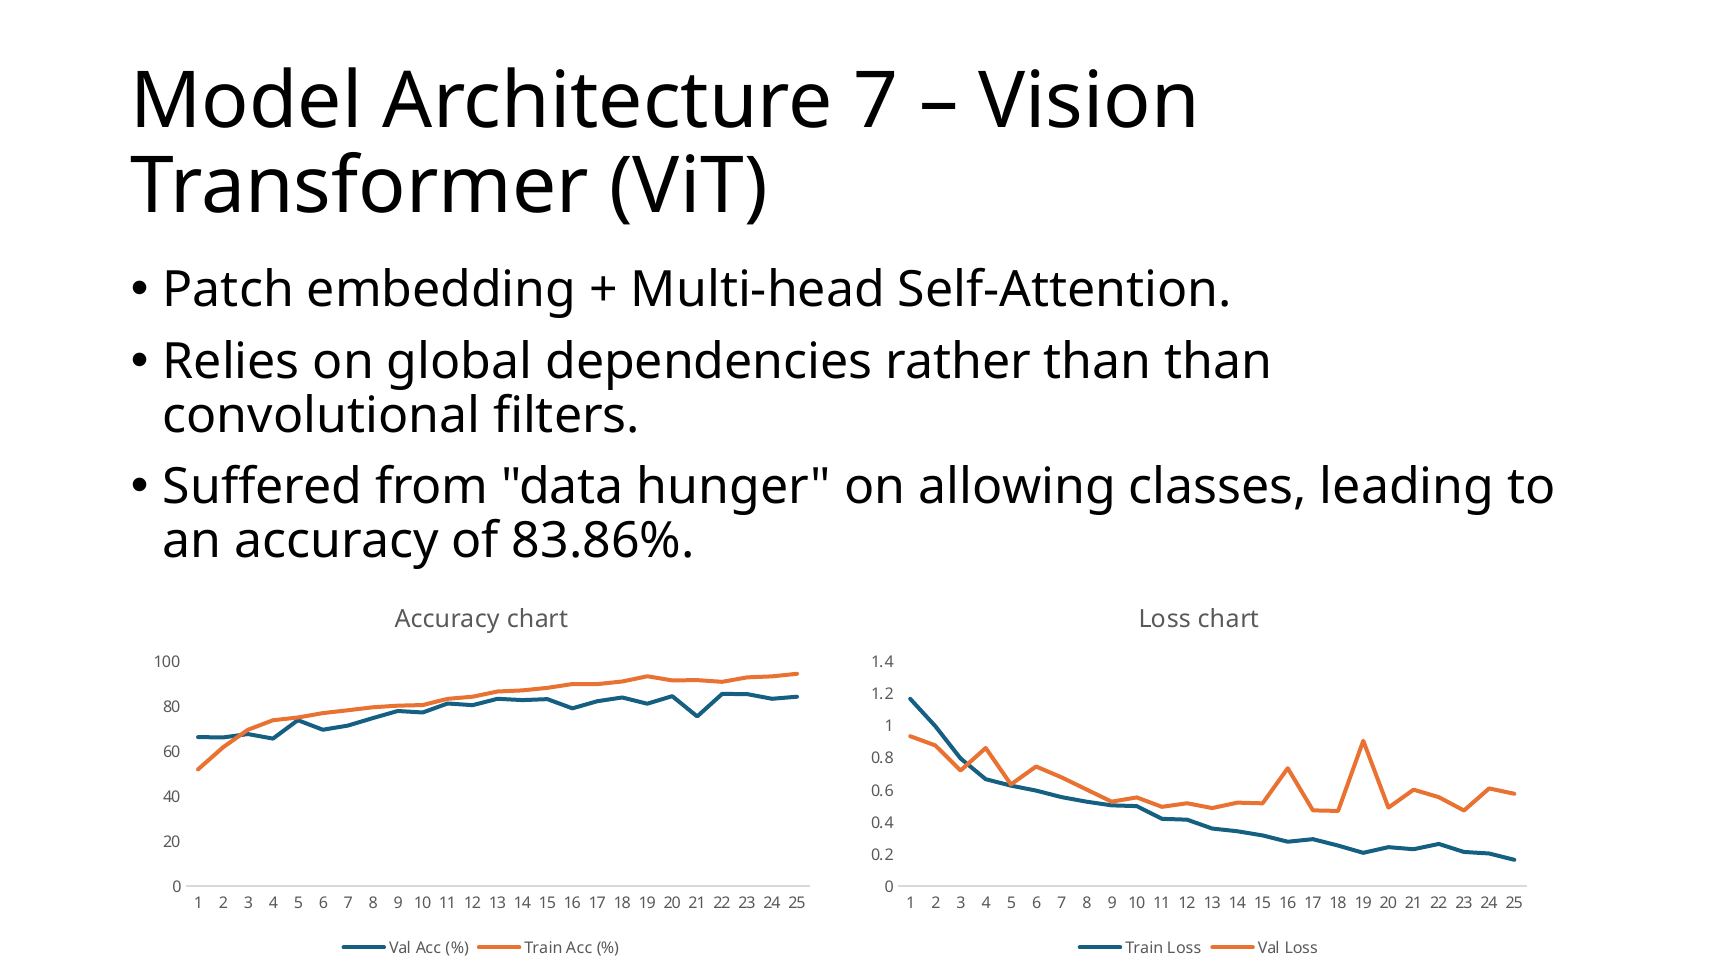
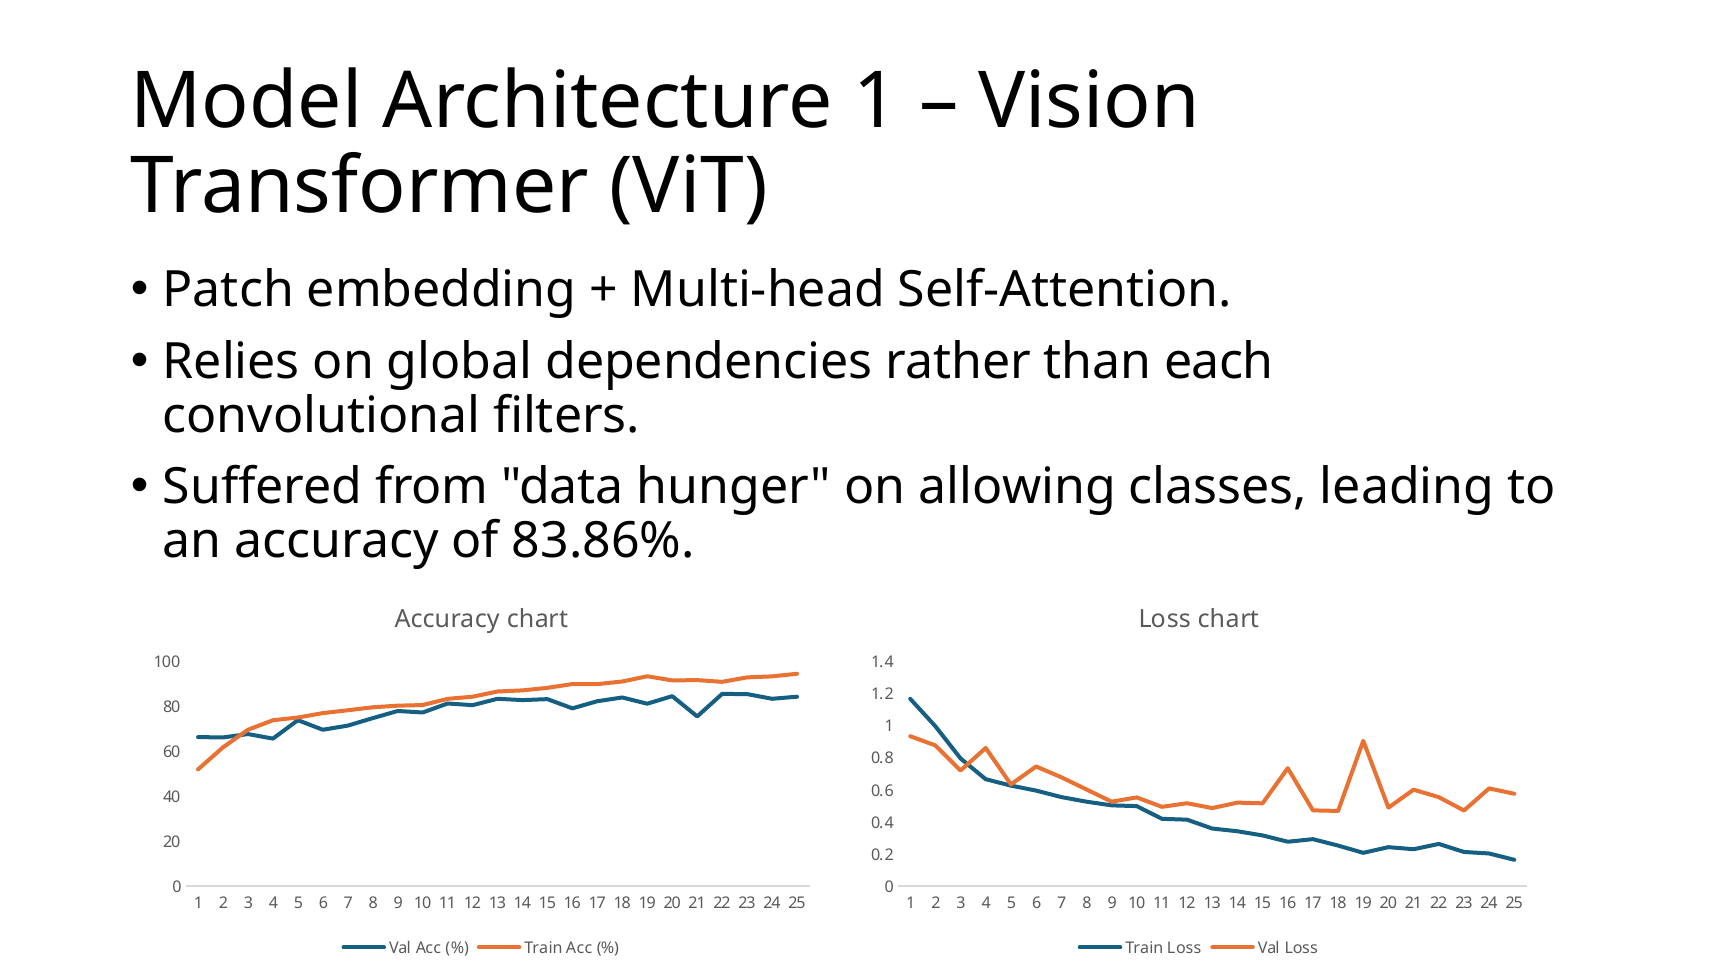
Architecture 7: 7 -> 1 (876, 102)
than than: than -> each (1219, 362)
